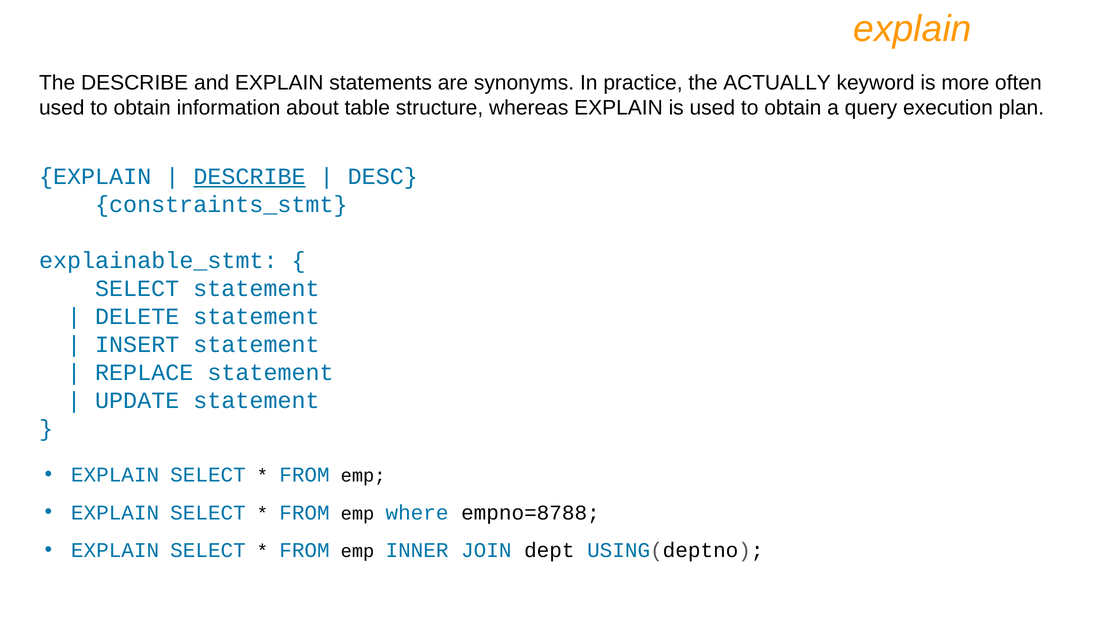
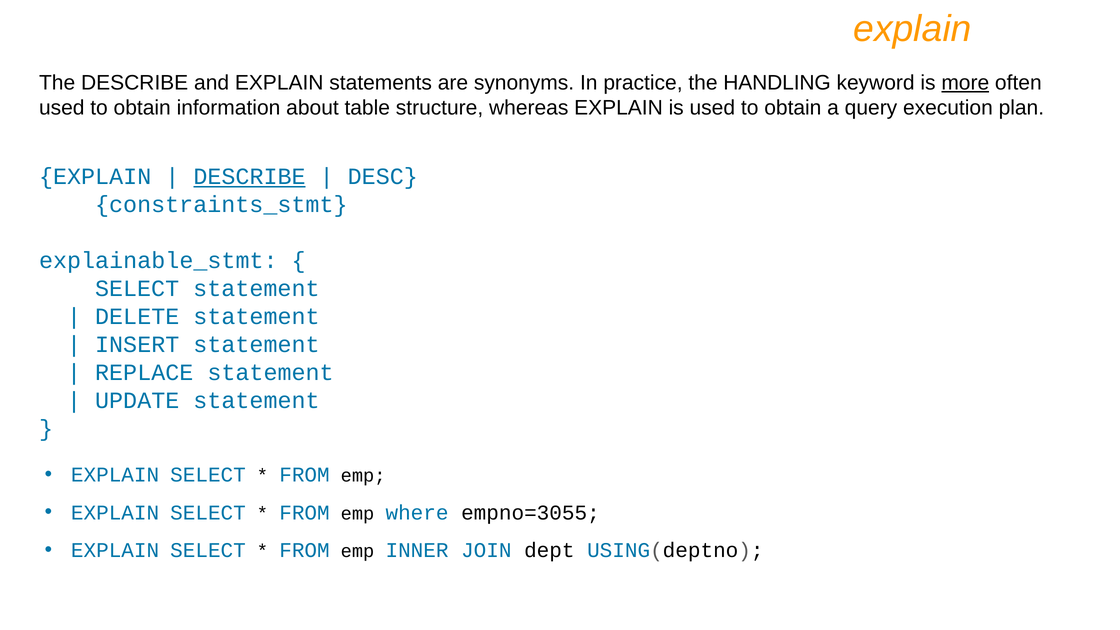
ACTUALLY: ACTUALLY -> HANDLING (777, 83)
more underline: none -> present (965, 83)
empno=8788: empno=8788 -> empno=3055 (530, 513)
